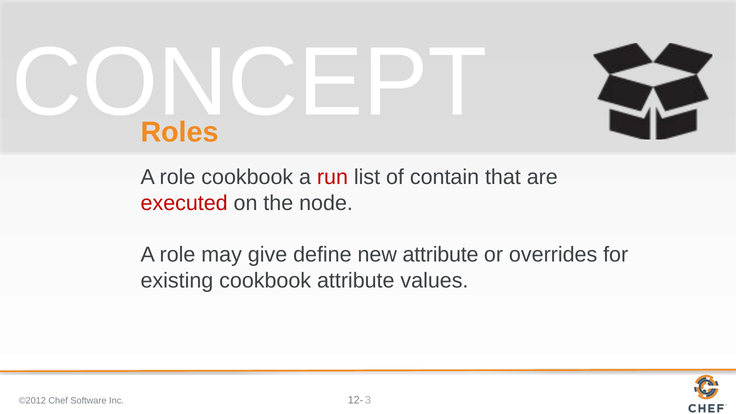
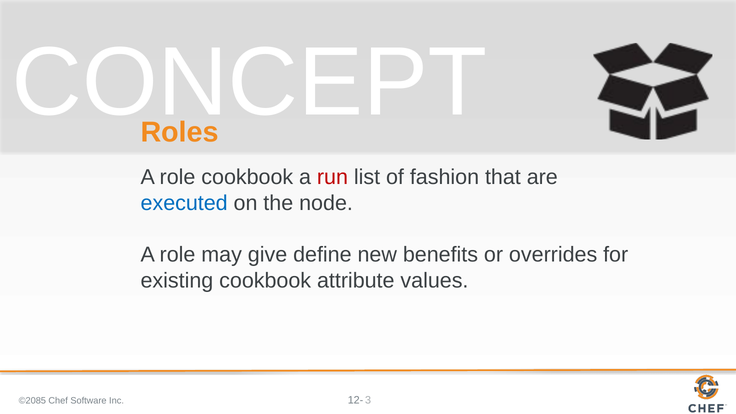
contain: contain -> fashion (444, 177)
executed colour: red -> blue (184, 203)
new attribute: attribute -> benefits (440, 255)
©2012: ©2012 -> ©2085 (32, 401)
